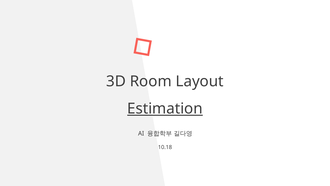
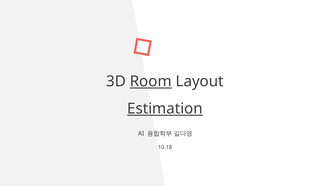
Room underline: none -> present (151, 81)
